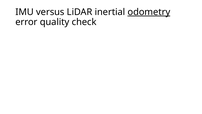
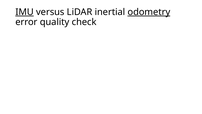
IMU underline: none -> present (25, 12)
